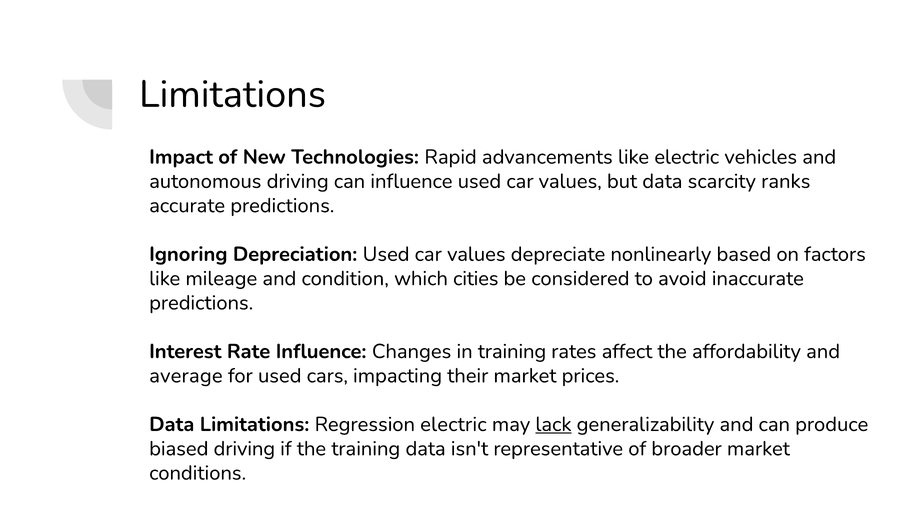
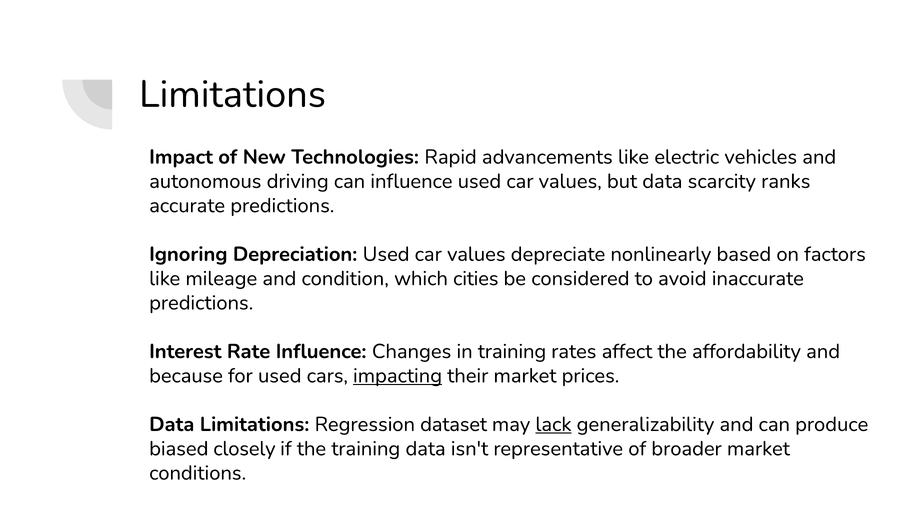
average: average -> because (186, 375)
impacting underline: none -> present (398, 375)
Regression electric: electric -> dataset (454, 424)
biased driving: driving -> closely (244, 448)
